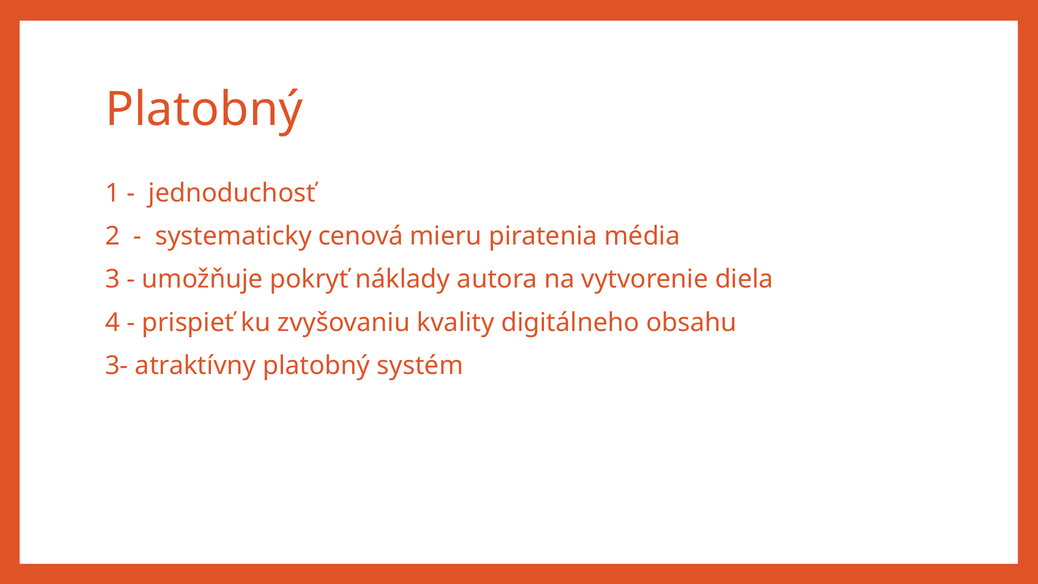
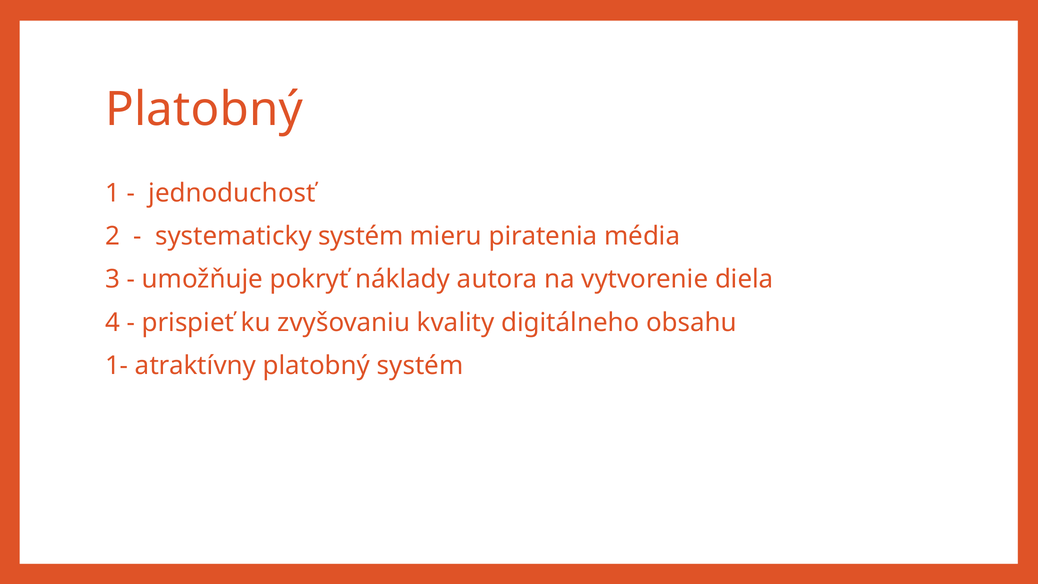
systematicky cenová: cenová -> systém (361, 236)
3-: 3- -> 1- (117, 366)
